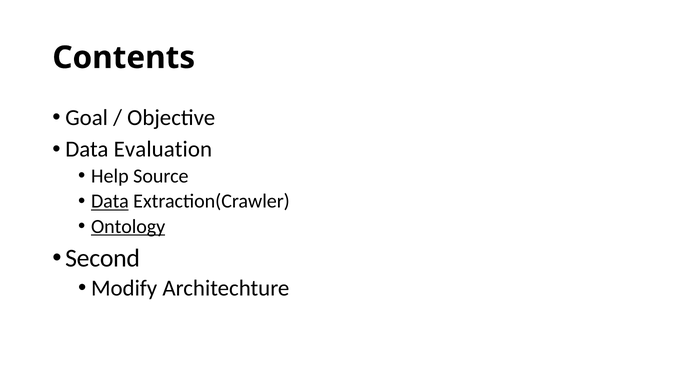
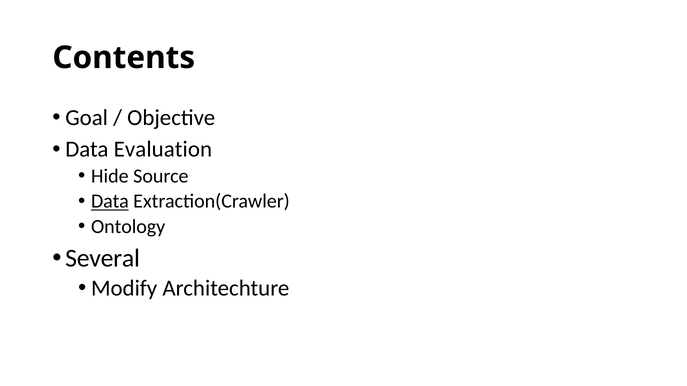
Help: Help -> Hide (110, 176)
Ontology underline: present -> none (128, 227)
Second: Second -> Several (103, 259)
